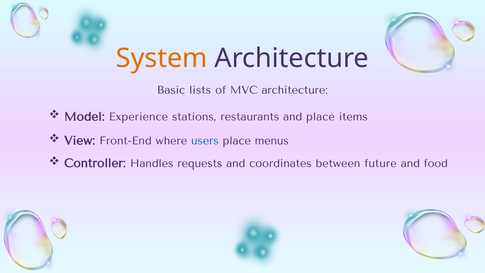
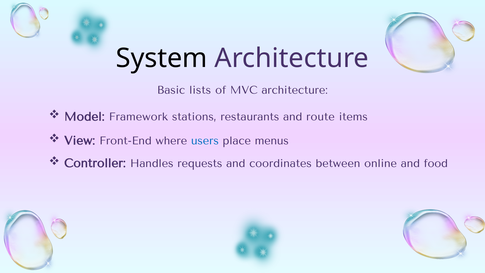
System colour: orange -> black (162, 58)
Experience: Experience -> Framework (138, 117)
and place: place -> route (321, 117)
future: future -> online (381, 163)
